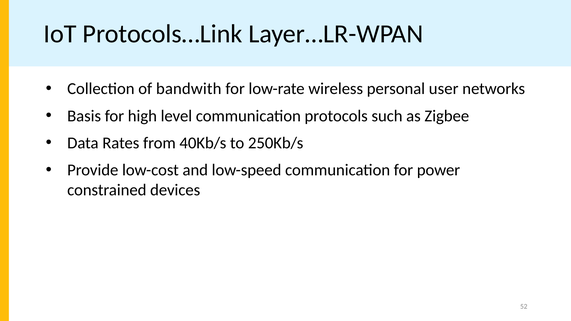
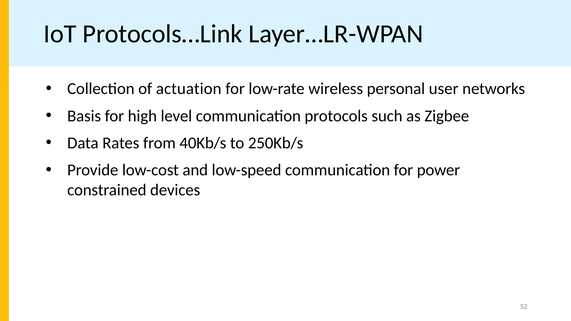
bandwith: bandwith -> actuation (189, 89)
